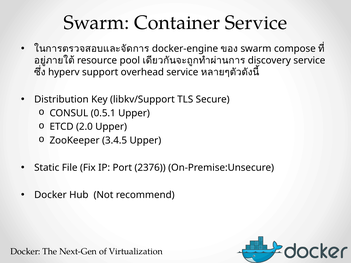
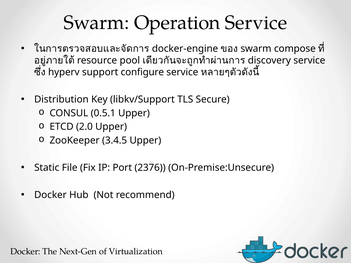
Container: Container -> Operation (177, 23)
overhead: overhead -> configure (142, 72)
